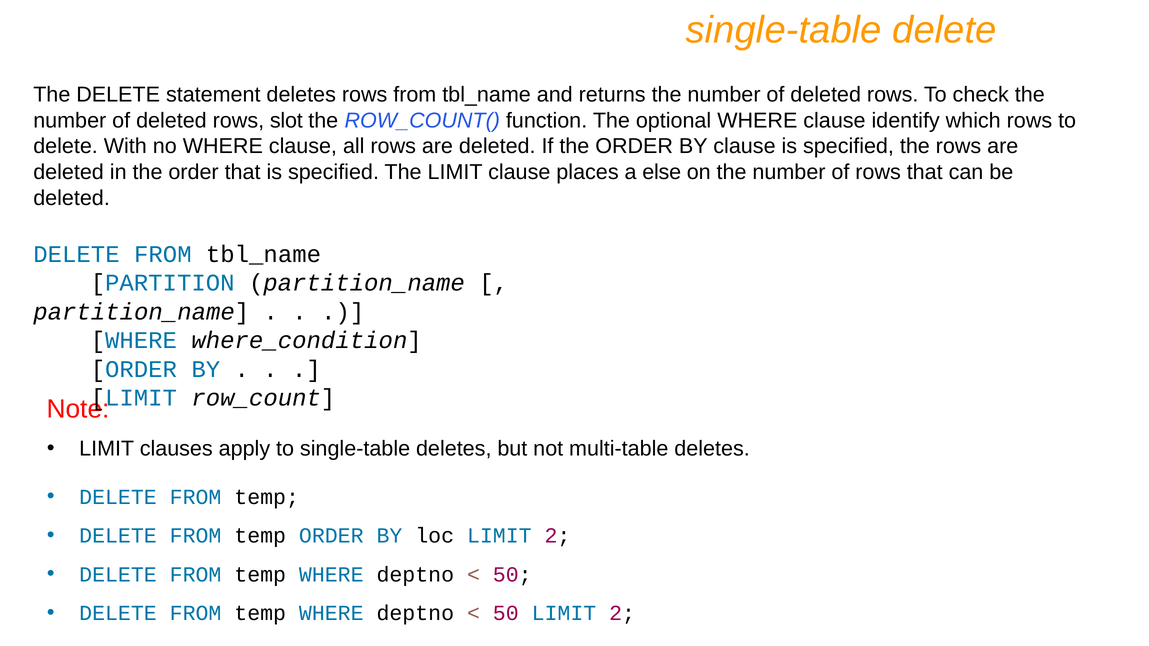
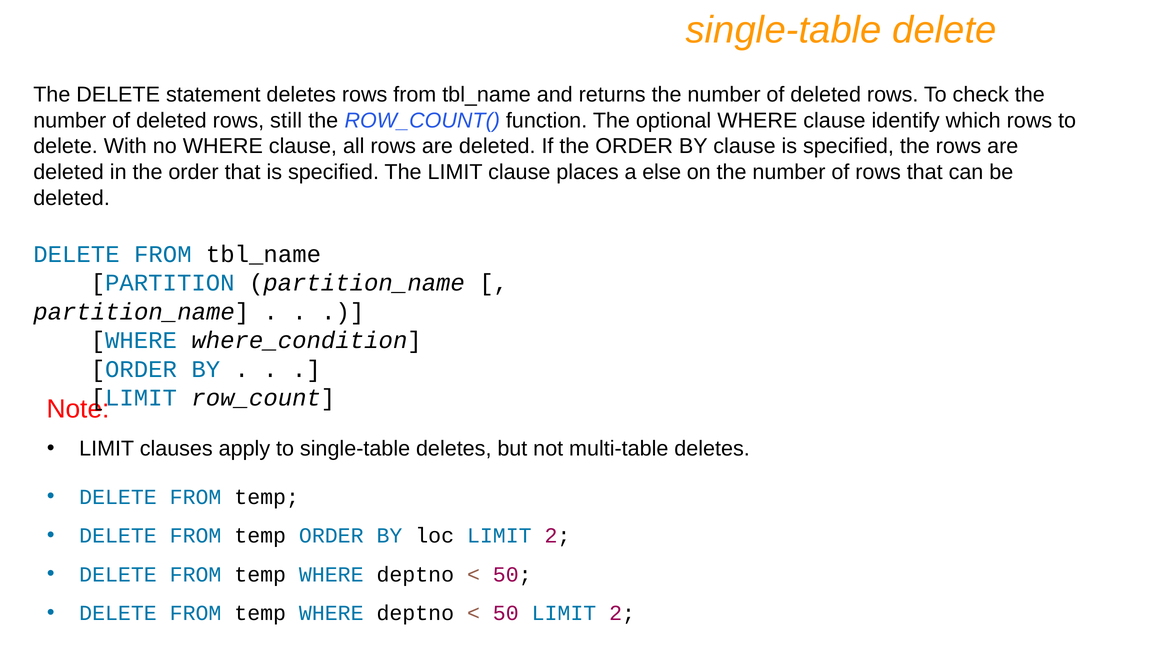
slot: slot -> still (286, 121)
